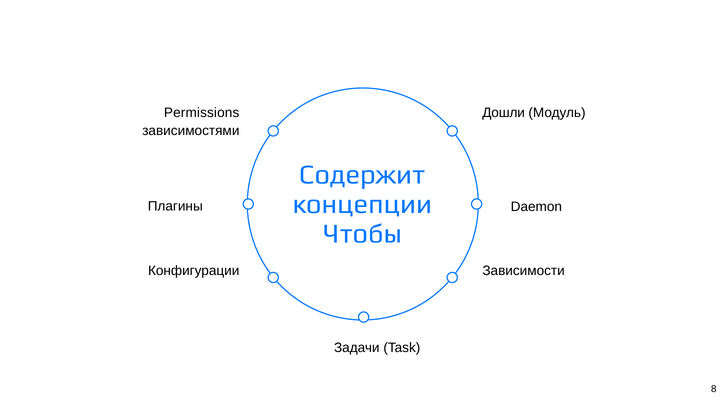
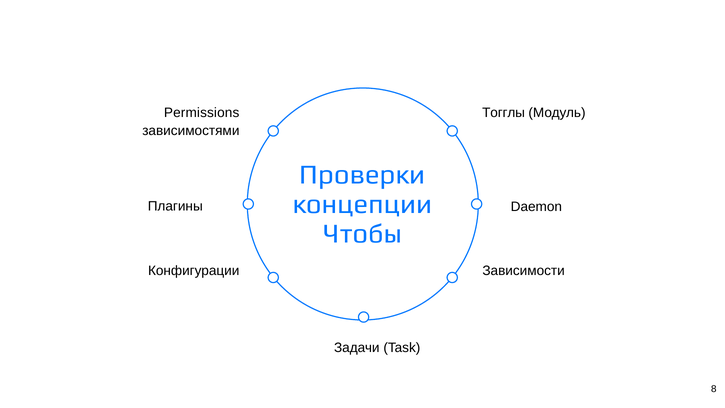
Дошли: Дошли -> Тогглы (504, 113)
Содержит: Содержит -> Проверки (362, 175)
